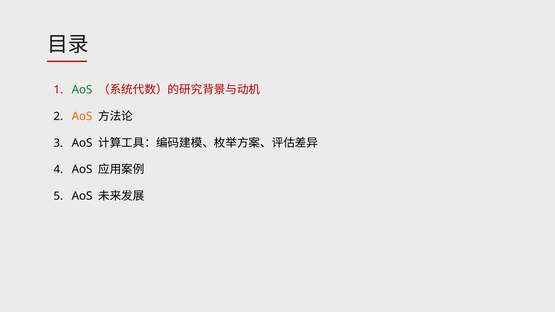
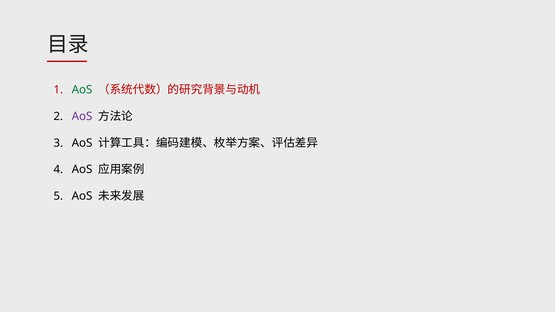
AoS colour: orange -> purple (82, 116)
